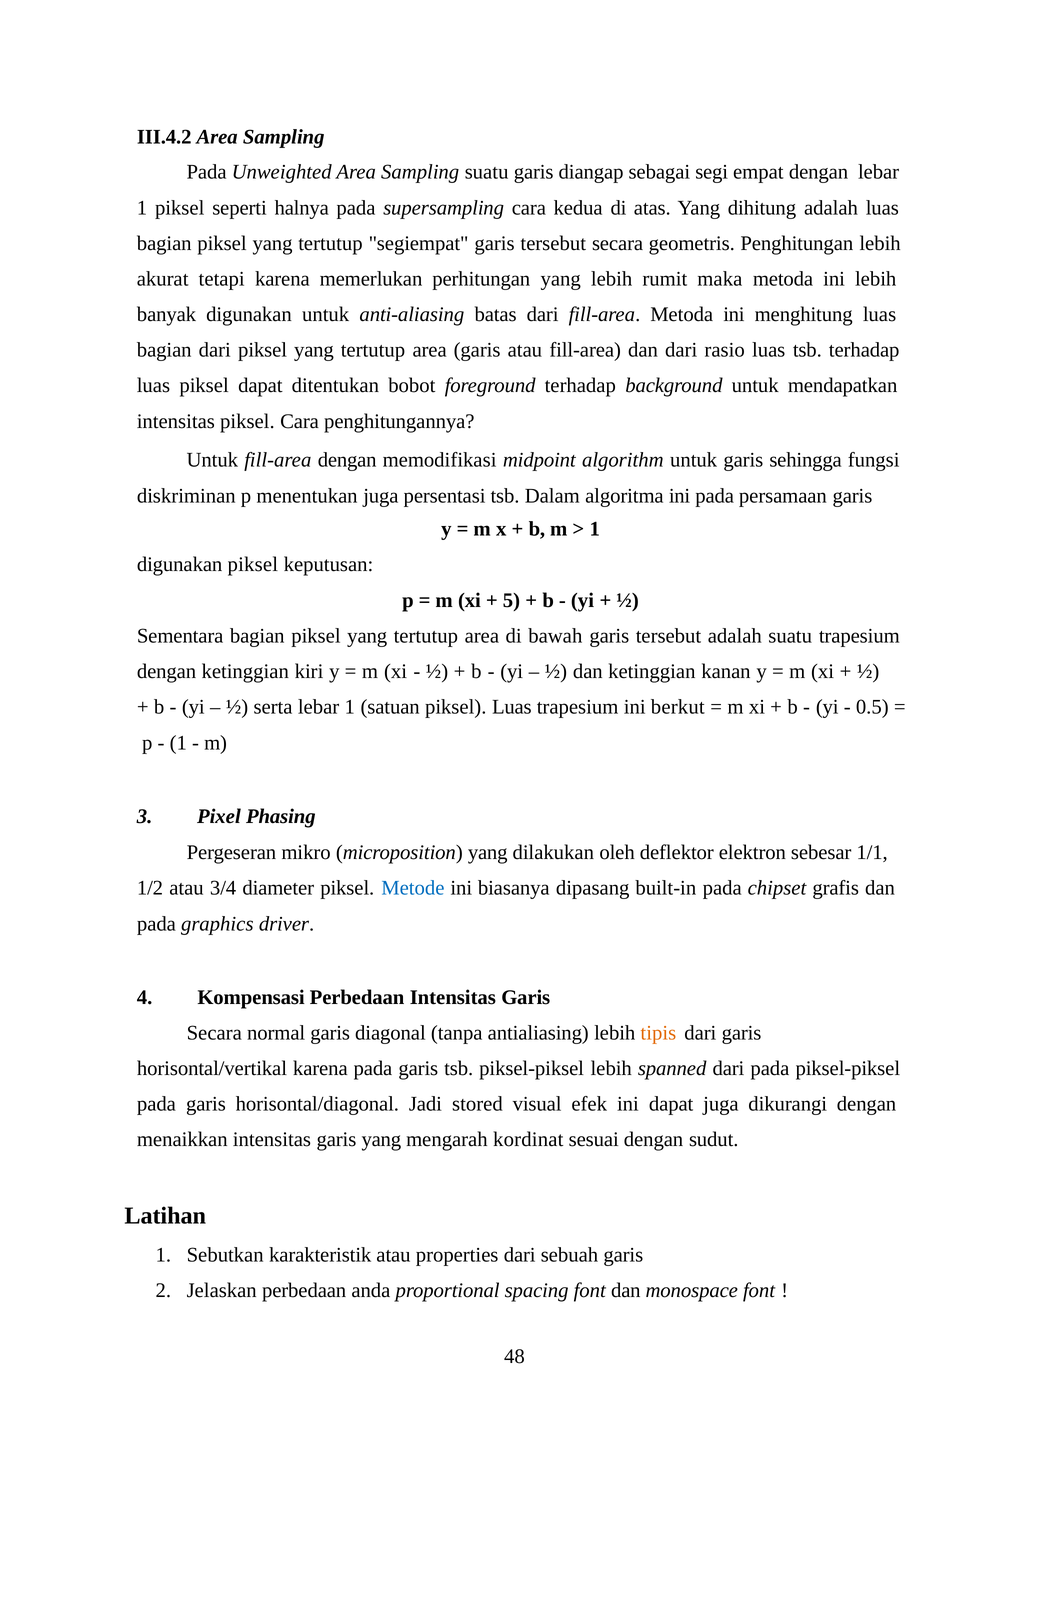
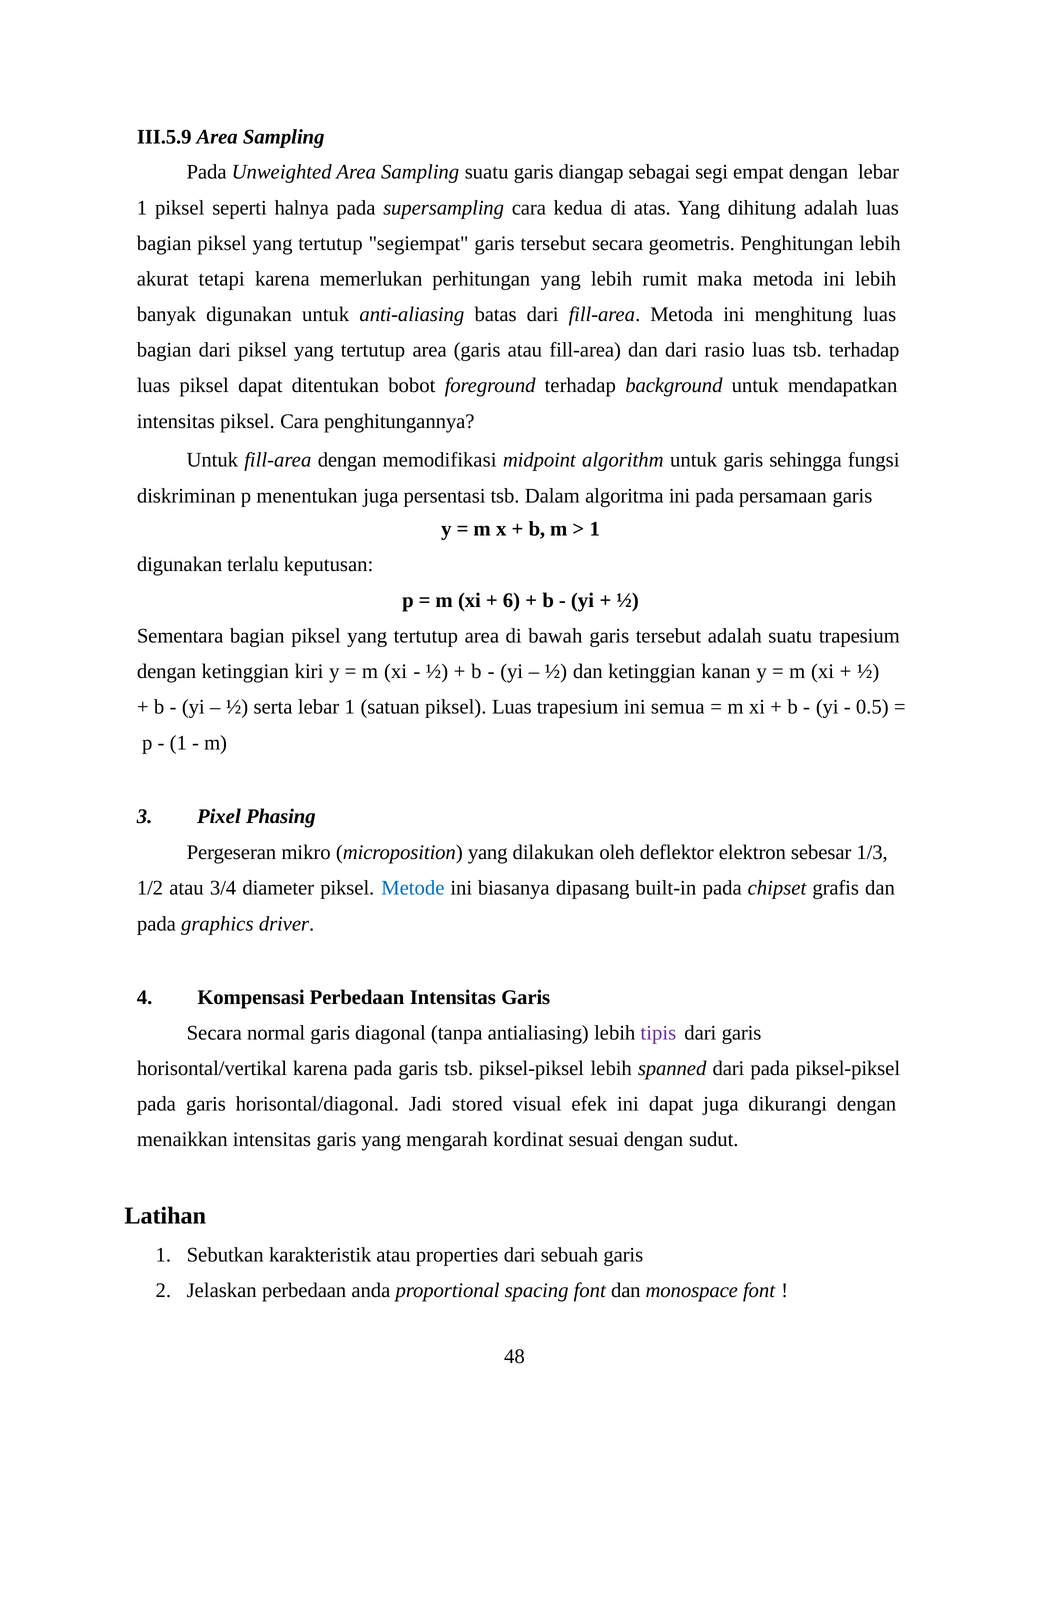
III.4.2: III.4.2 -> III.5.9 (164, 137)
digunakan piksel: piksel -> terlalu (253, 565)
5: 5 -> 6 (511, 601)
berkut: berkut -> semua (678, 708)
1/1: 1/1 -> 1/3 (872, 853)
tipis colour: orange -> purple (658, 1034)
